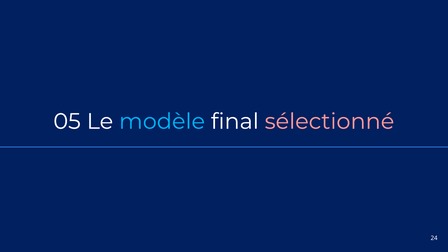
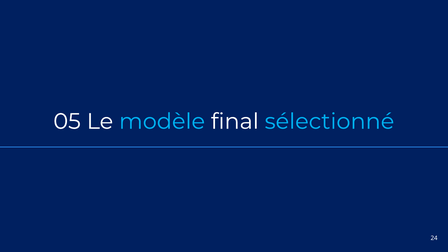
sélectionné colour: pink -> light blue (329, 121)
